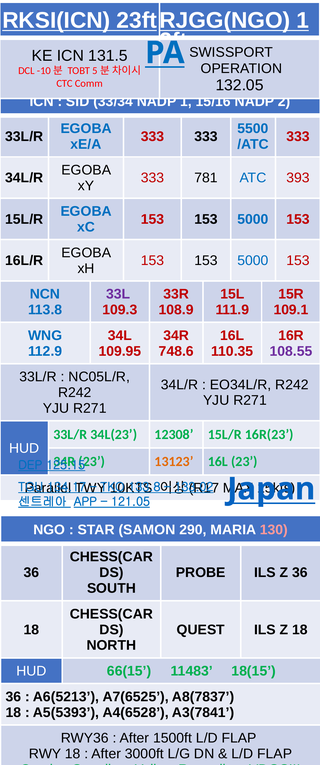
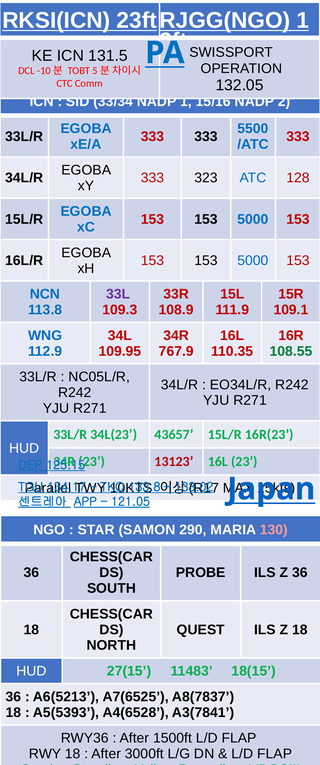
781: 781 -> 323 (206, 178)
393: 393 -> 128 (298, 178)
748.6: 748.6 -> 767.9 (176, 351)
108.55 colour: purple -> green (291, 351)
12308: 12308 -> 43657 (174, 435)
13123 colour: orange -> red (174, 462)
66(15: 66(15 -> 27(15 (129, 672)
